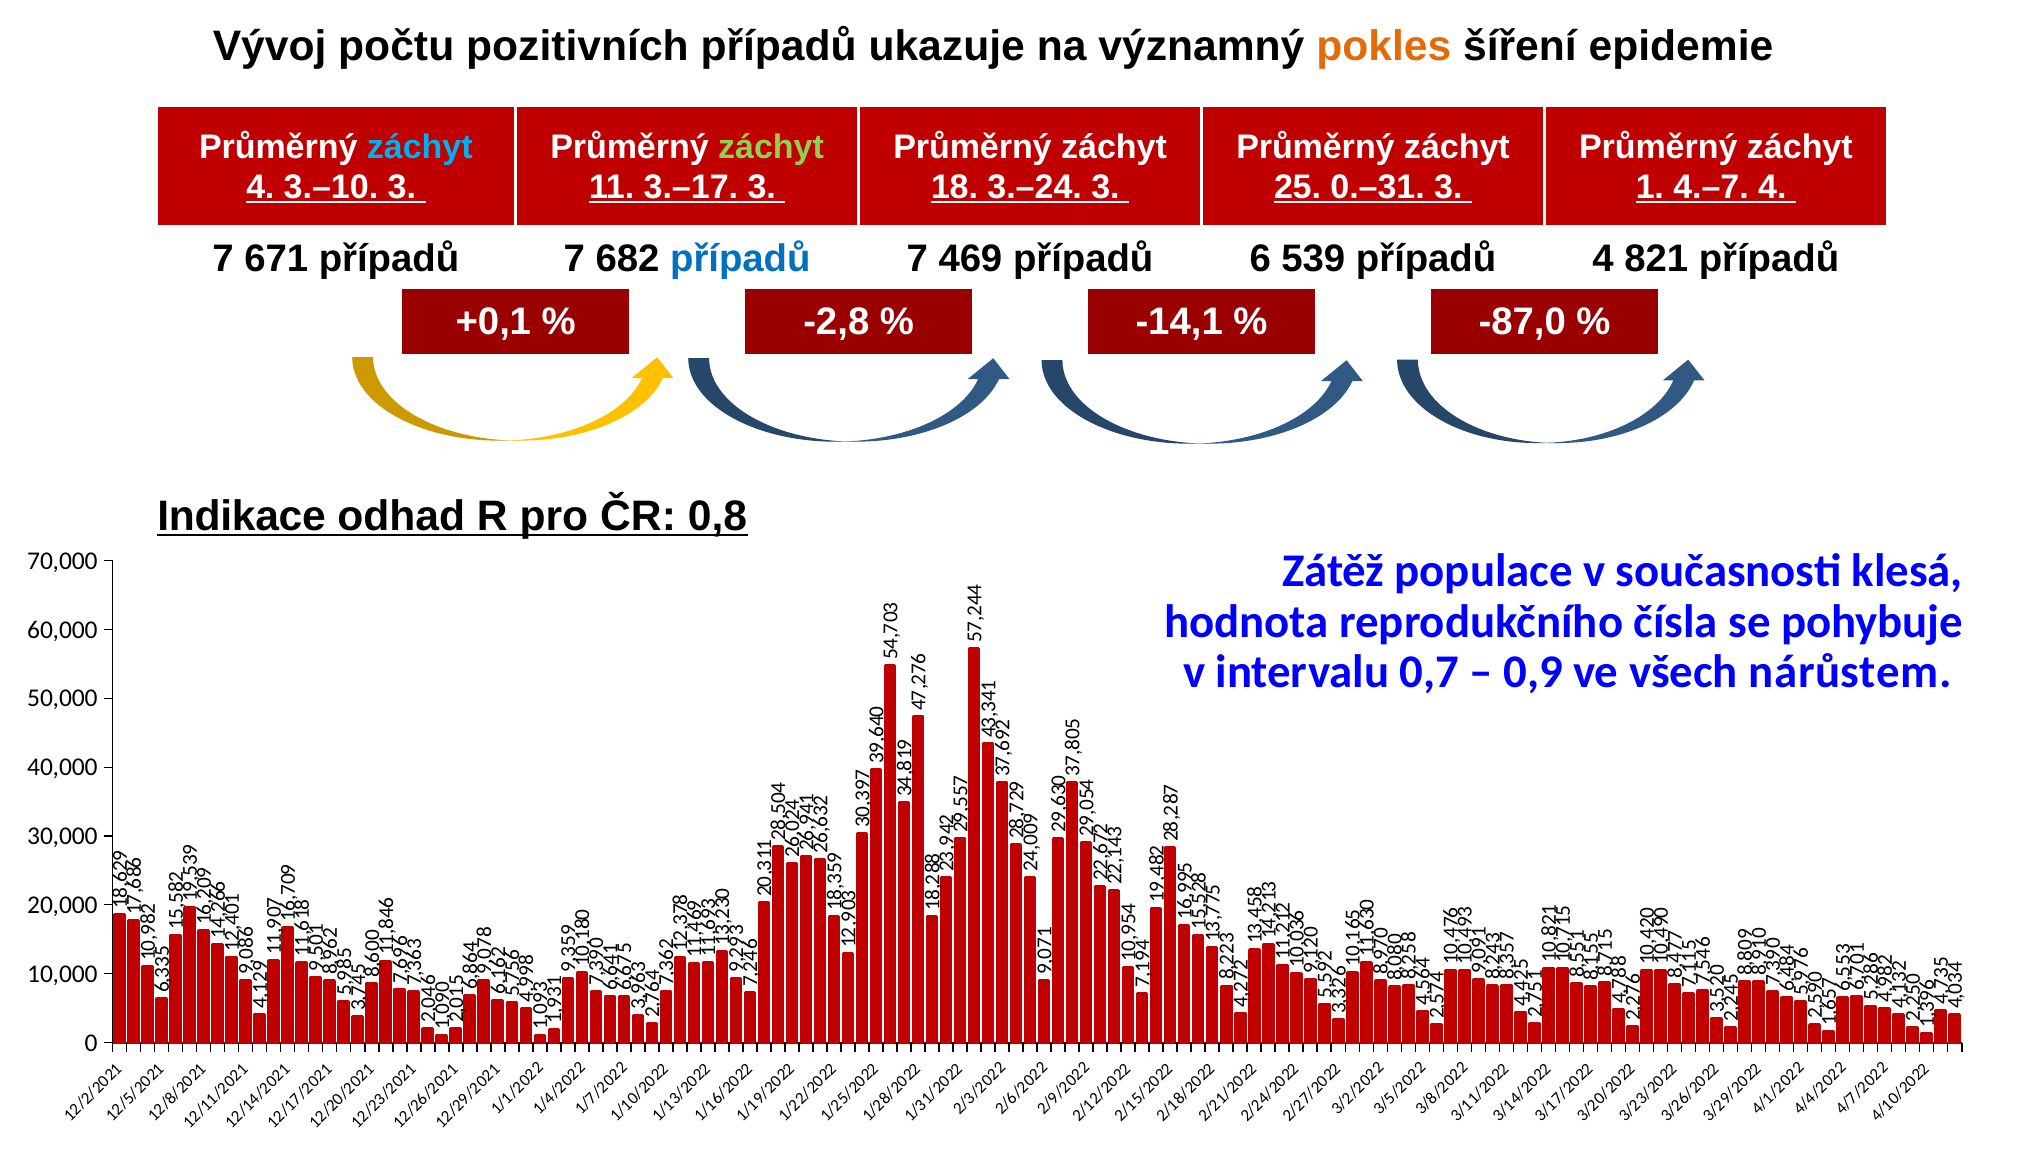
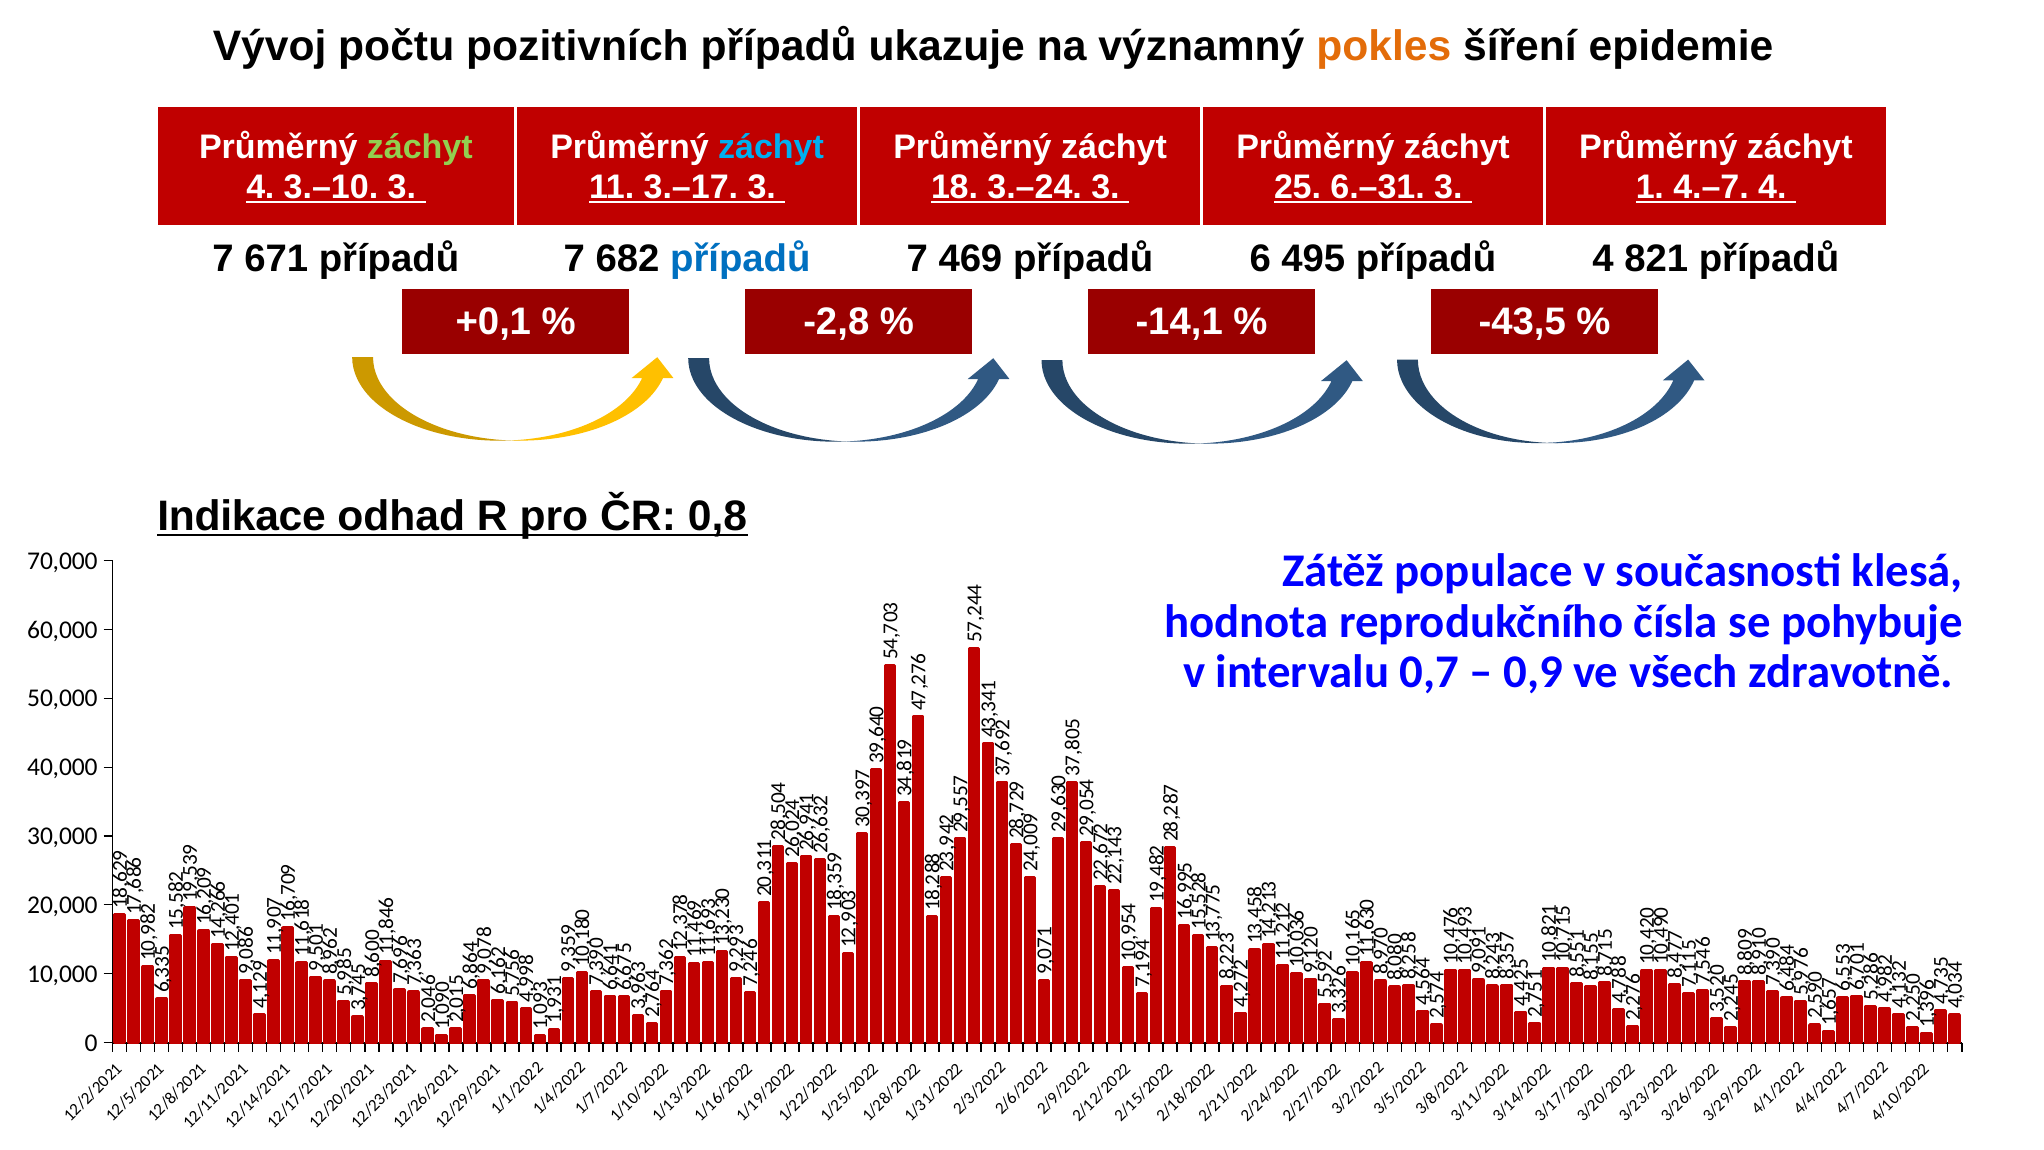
záchyt colour: light blue -> light green (420, 148)
záchyt colour: light green -> light blue (771, 148)
0.–31: 0.–31 -> 6.–31 (1378, 187)
539: 539 -> 495 (1313, 259)
-87,0: -87,0 -> -43,5 (1522, 322)
nárůstem: nárůstem -> zdravotně (1851, 672)
